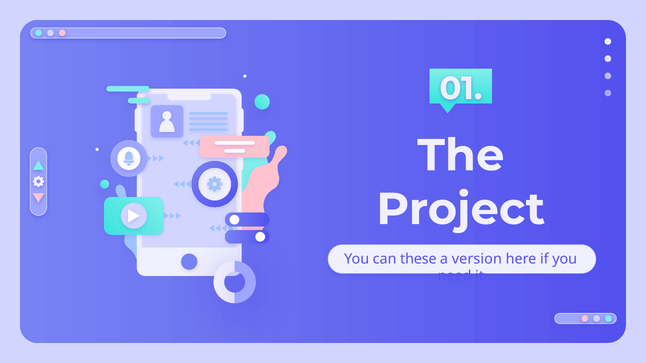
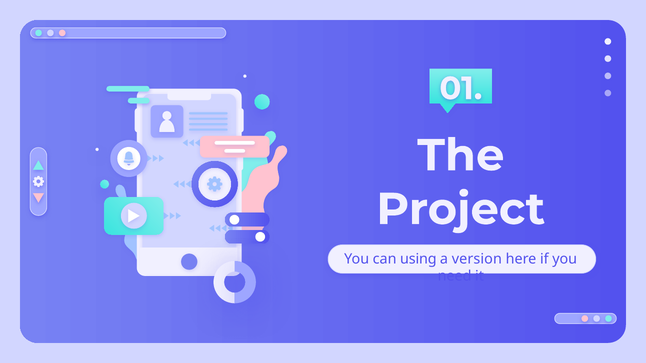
these: these -> using (418, 259)
